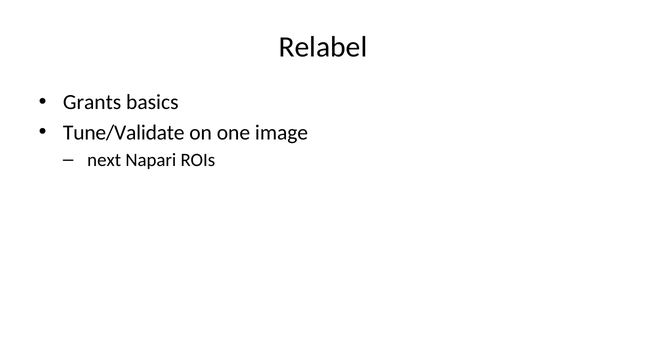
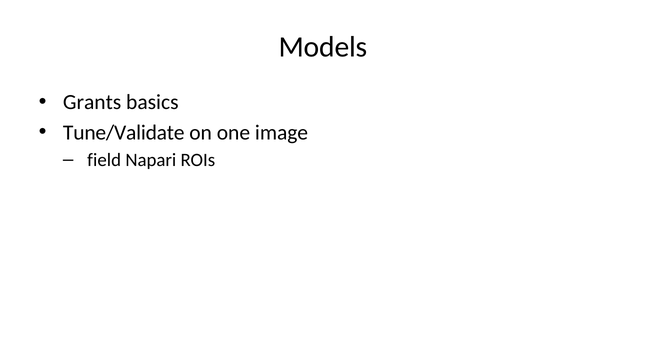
Relabel: Relabel -> Models (323, 47)
next: next -> field (104, 160)
